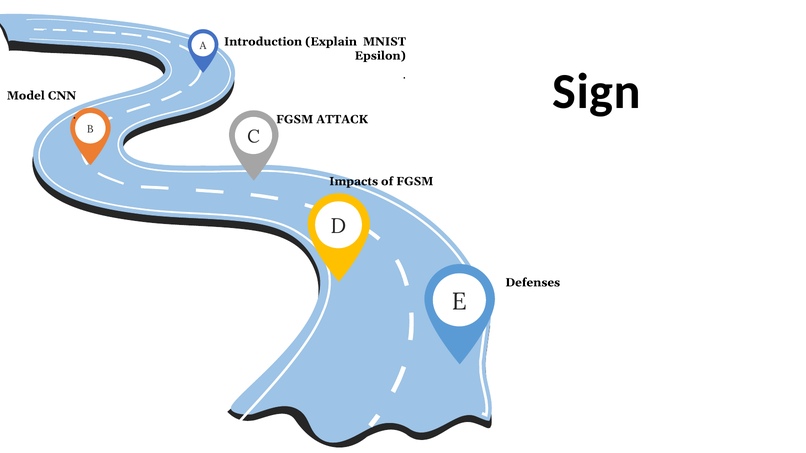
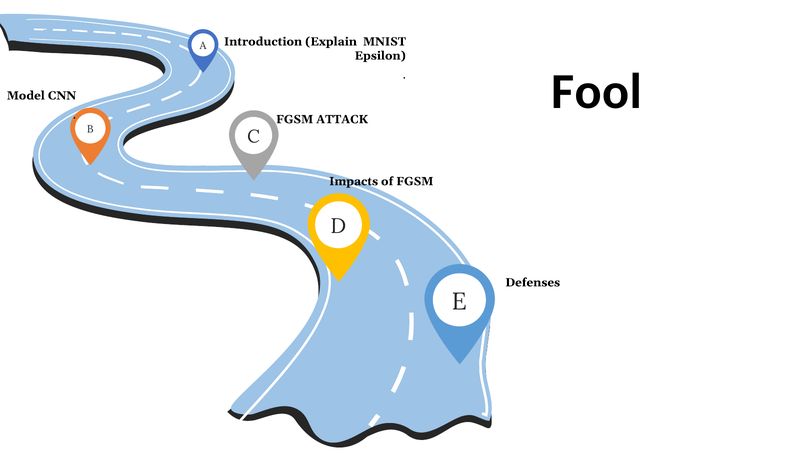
Sign: Sign -> Fool (597, 92)
